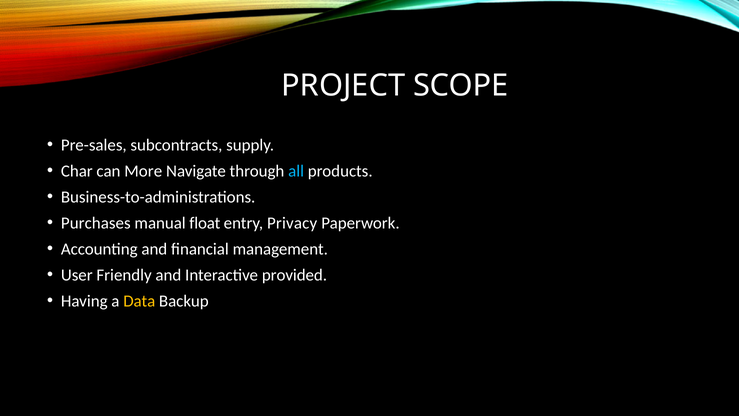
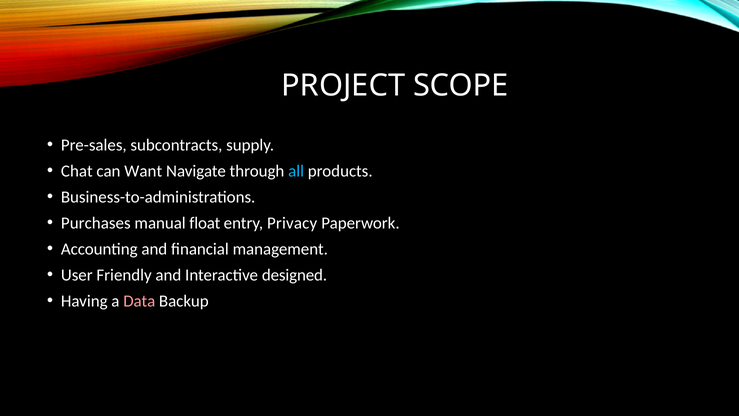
Char: Char -> Chat (77, 171)
More: More -> Want (143, 171)
provided: provided -> designed (294, 275)
Data colour: yellow -> pink (139, 301)
